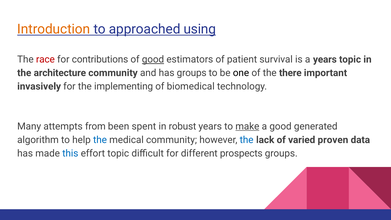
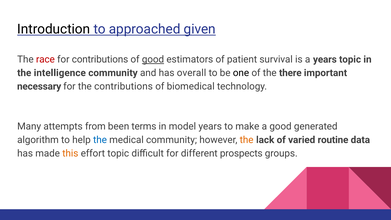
Introduction colour: orange -> black (54, 29)
using: using -> given (200, 29)
architecture: architecture -> intelligence (60, 73)
has groups: groups -> overall (192, 73)
invasively: invasively -> necessary (39, 86)
the implementing: implementing -> contributions (124, 86)
spent: spent -> terms (144, 126)
robust: robust -> model (182, 126)
make underline: present -> none (247, 126)
the colour: blue -> orange (247, 140)
proven: proven -> routine (333, 140)
this colour: blue -> orange (70, 153)
